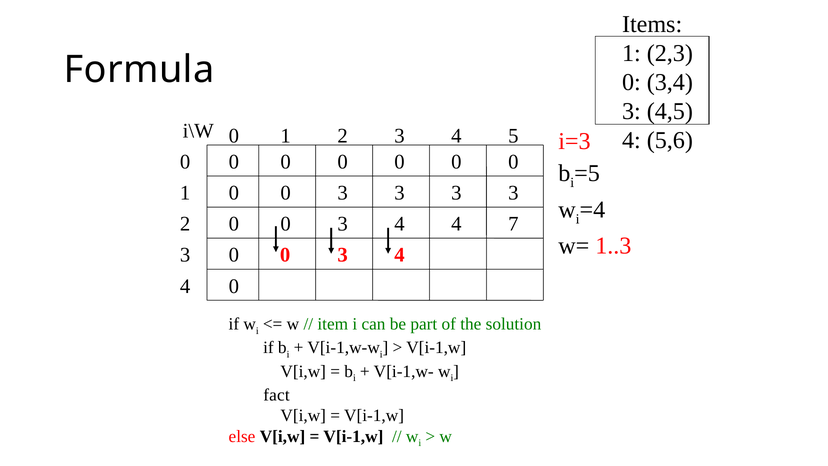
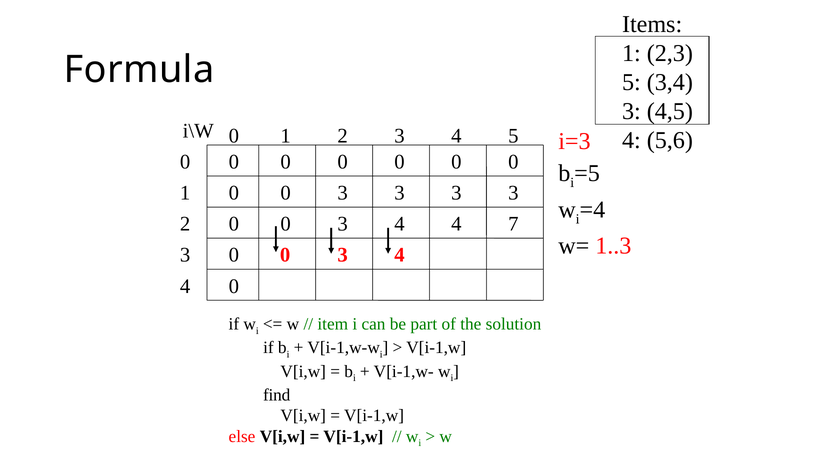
0: 0 -> 5 (631, 82)
fact: fact -> find (277, 395)
